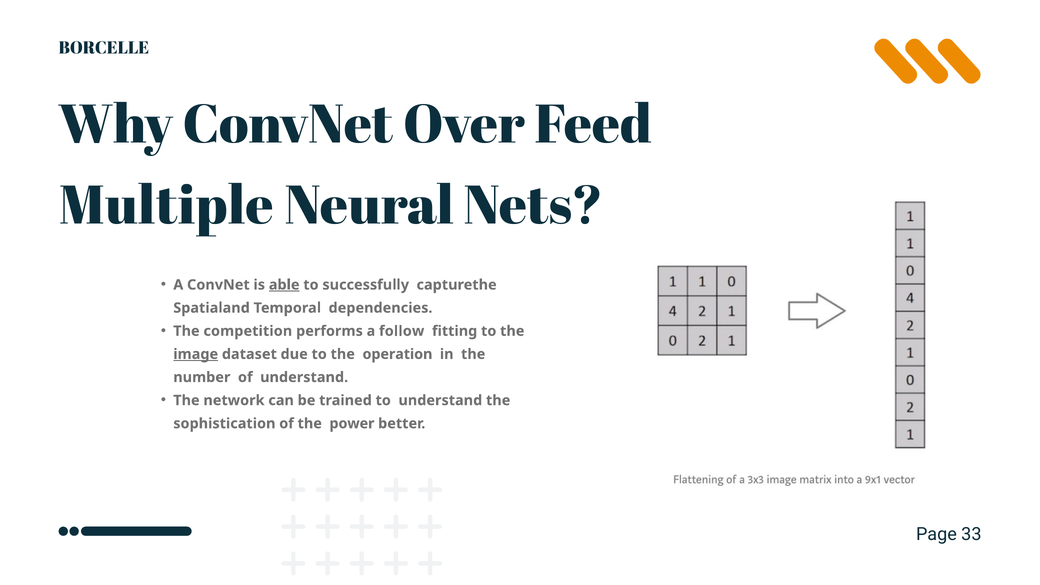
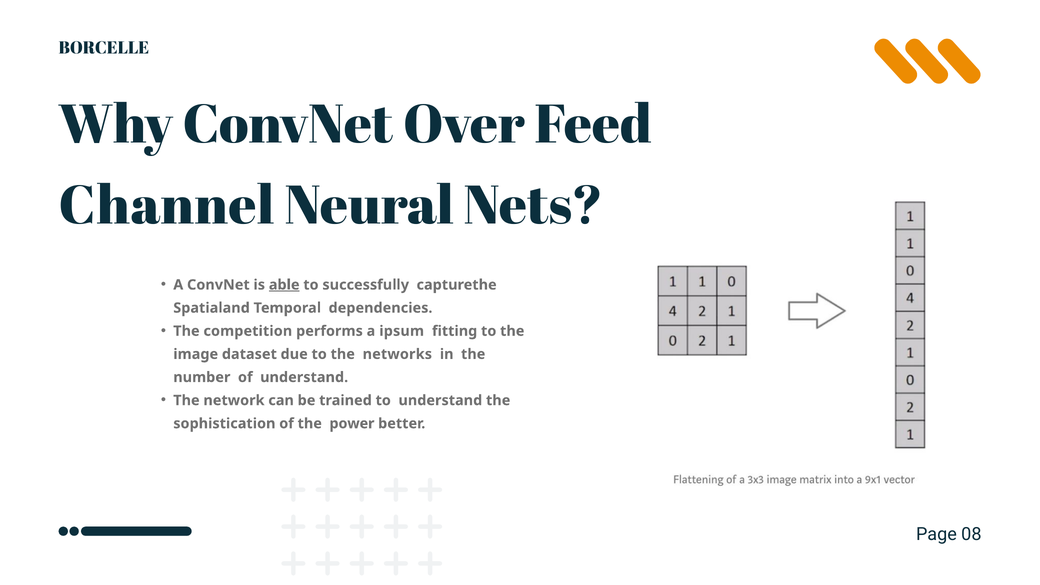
Multiple: Multiple -> Channel (166, 206)
follow: follow -> ipsum (402, 331)
image underline: present -> none (196, 354)
operation: operation -> networks (397, 354)
33: 33 -> 08 (971, 534)
